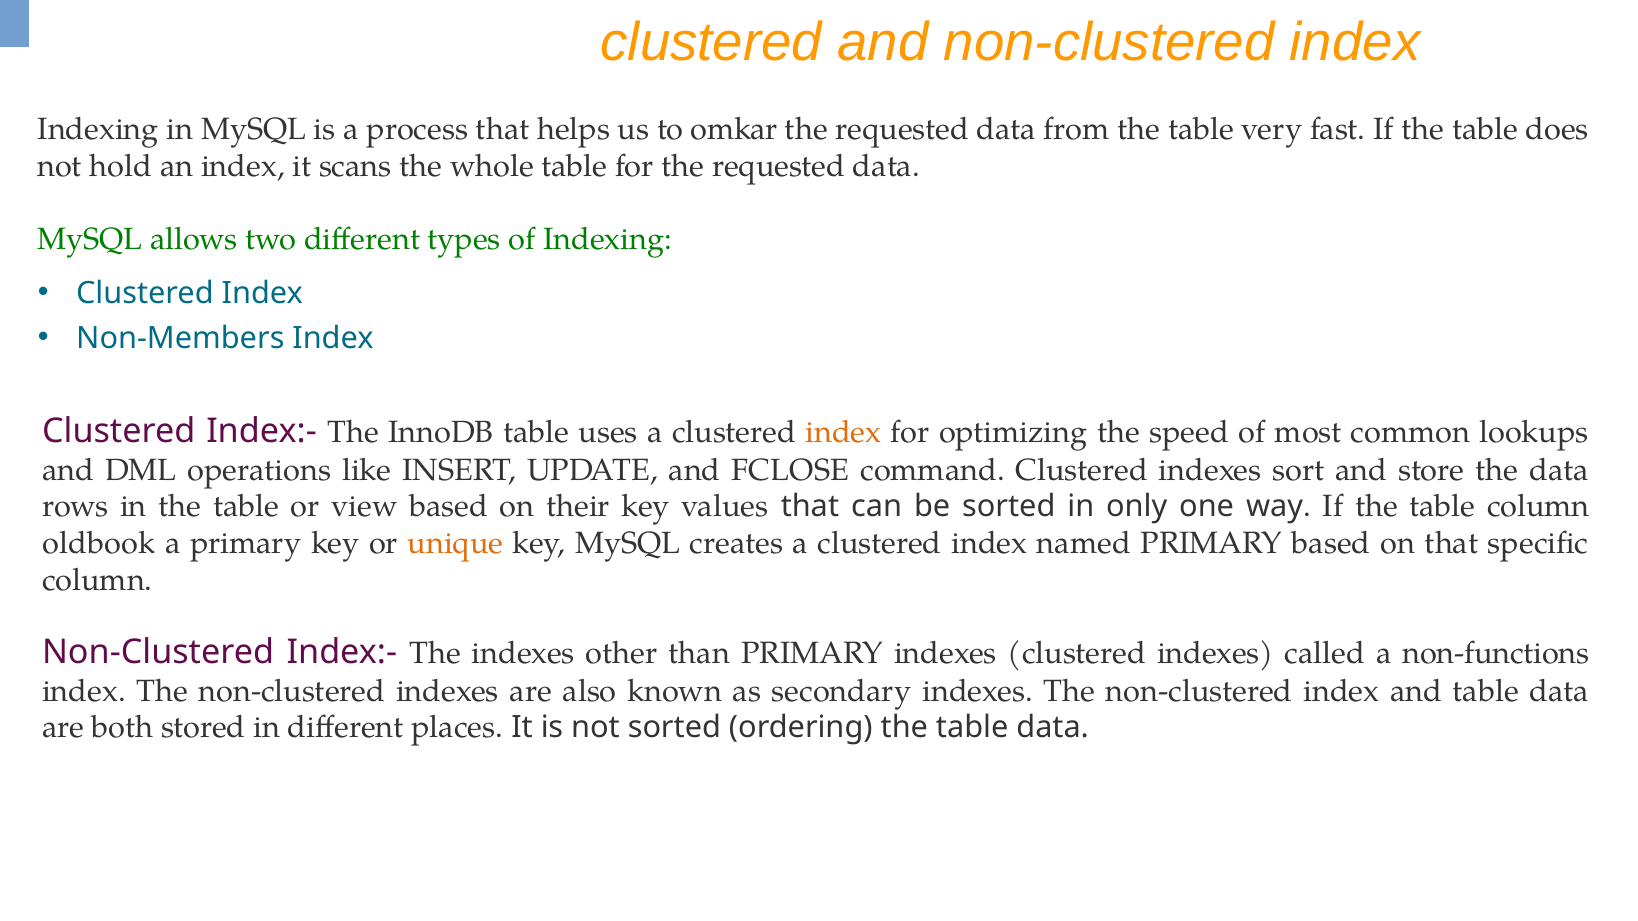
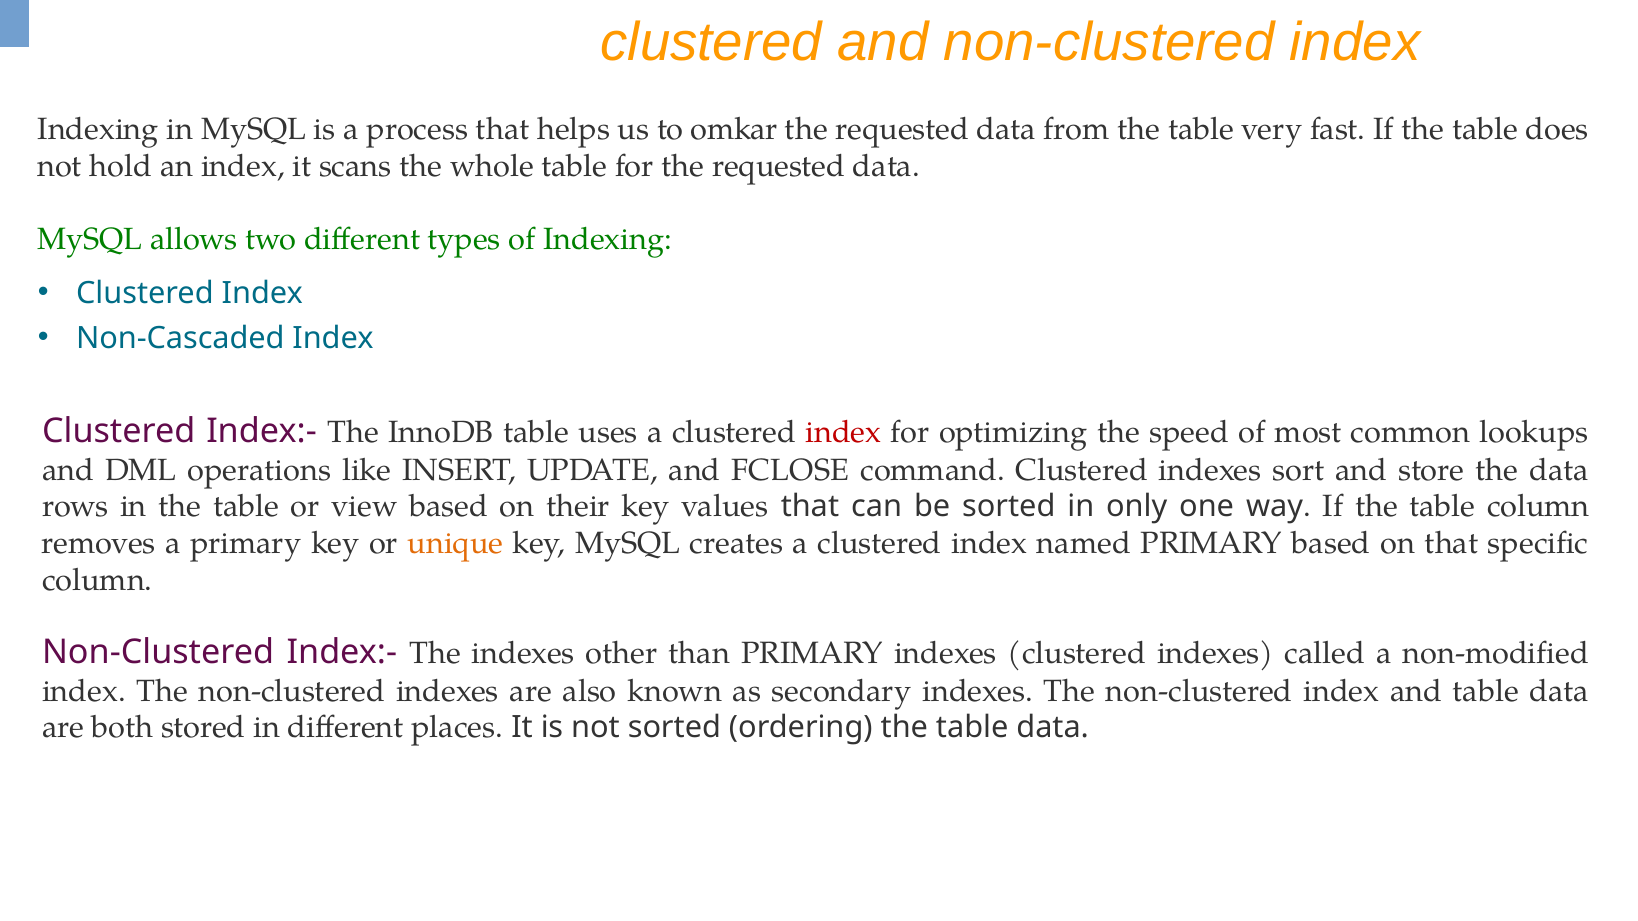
Non-Members: Non-Members -> Non-Cascaded (180, 338)
index colour: orange -> red (843, 433)
oldbook: oldbook -> removes (99, 544)
non-functions: non-functions -> non-modified (1496, 654)
